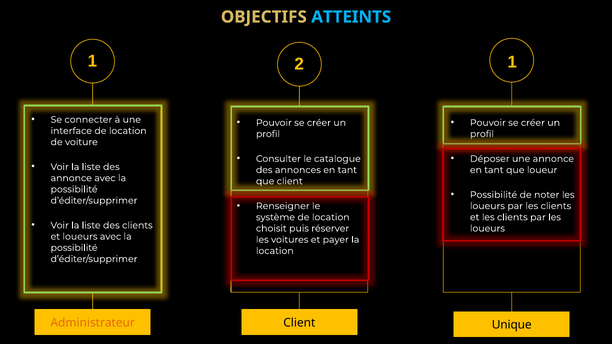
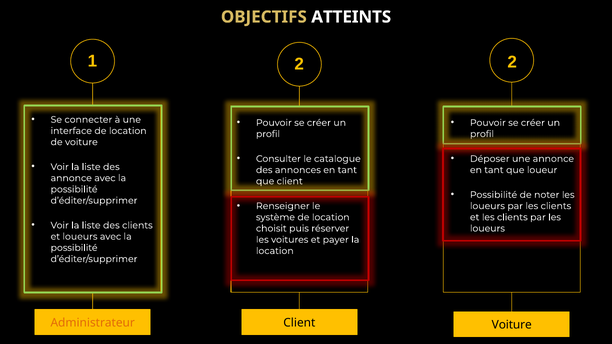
ATTEINTS colour: light blue -> white (351, 17)
2 1: 1 -> 2 (512, 62)
Client Unique: Unique -> Voiture (512, 325)
